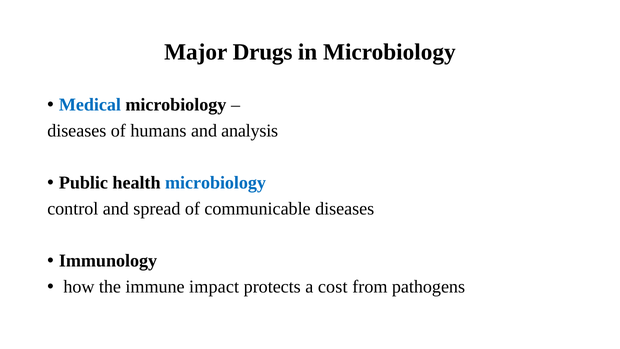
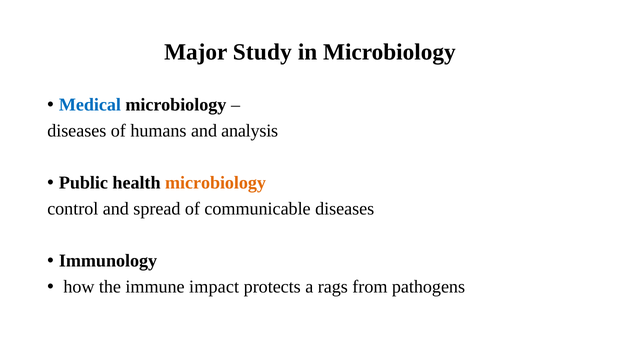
Drugs: Drugs -> Study (262, 52)
microbiology colour: blue -> orange (216, 183)
cost: cost -> rags (333, 287)
